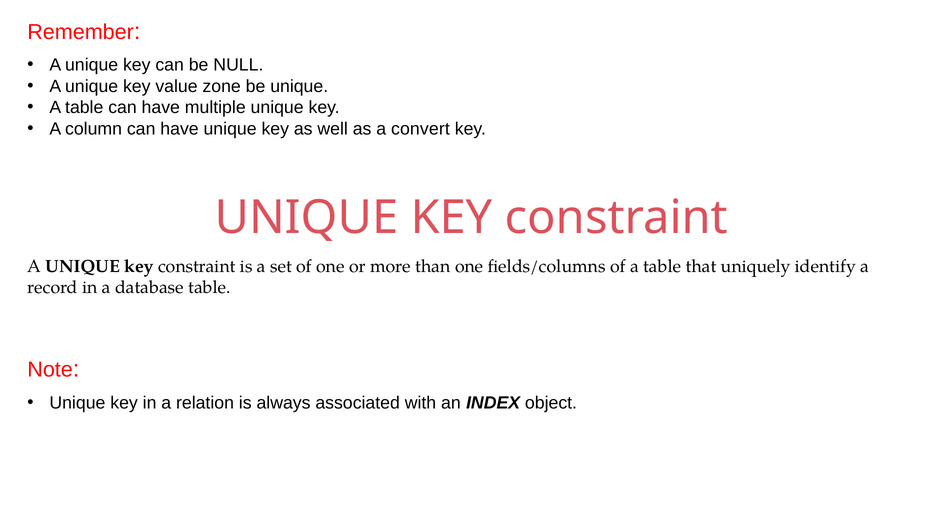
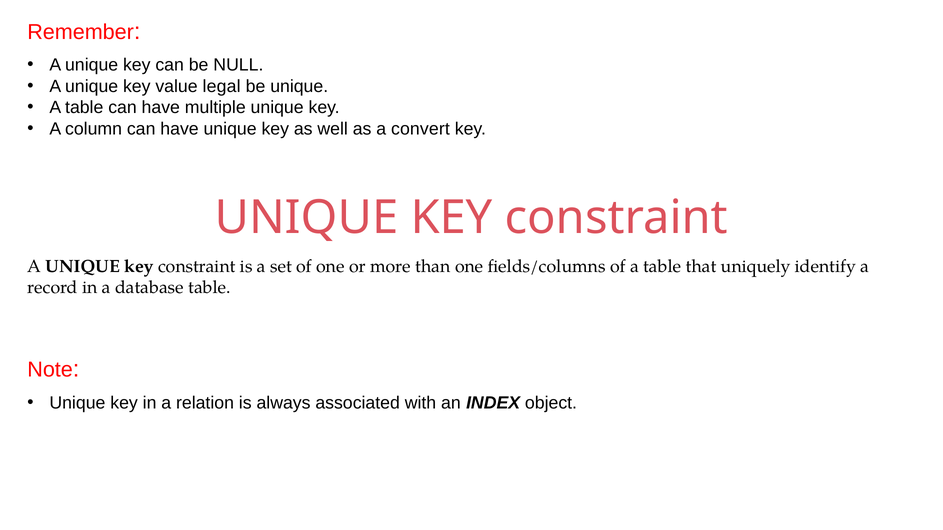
zone: zone -> legal (222, 86)
